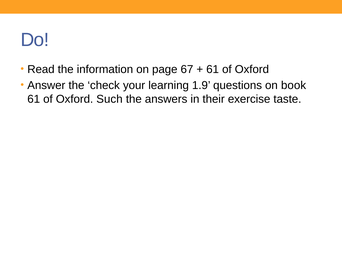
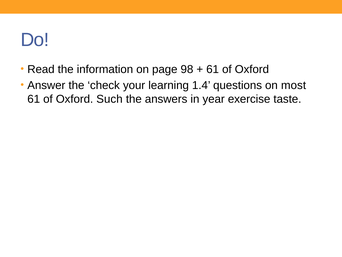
67: 67 -> 98 (187, 69)
1.9: 1.9 -> 1.4 (201, 85)
book: book -> most (294, 85)
their: their -> year (214, 99)
